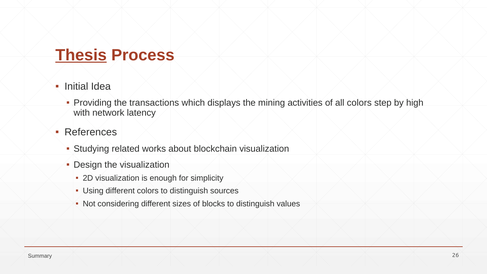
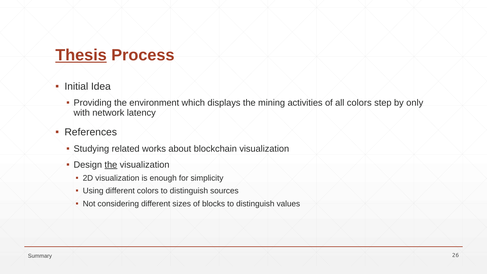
transactions: transactions -> environment (154, 103)
high: high -> only (415, 103)
the underline: none -> present (111, 165)
